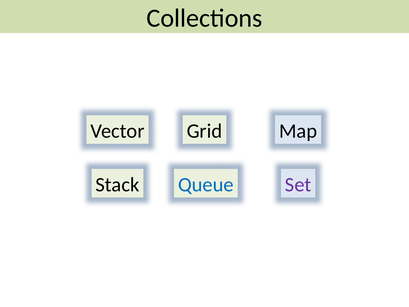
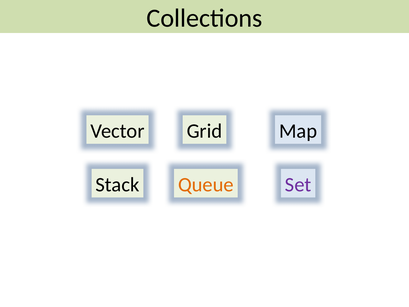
Queue colour: blue -> orange (206, 184)
